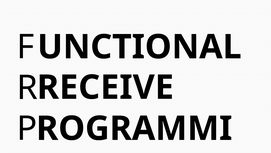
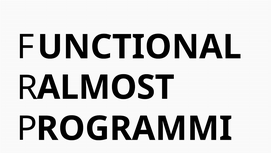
RECEIVE: RECEIVE -> ALMOST (106, 87)
